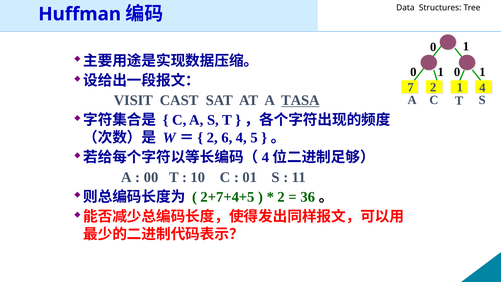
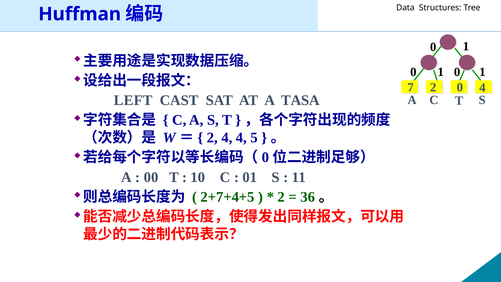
2 1: 1 -> 0 (460, 87)
VISIT: VISIT -> LEFT (133, 100)
TASA underline: present -> none (300, 100)
2 6: 6 -> 4 (227, 138)
4: 4 -> 0 (265, 157)
